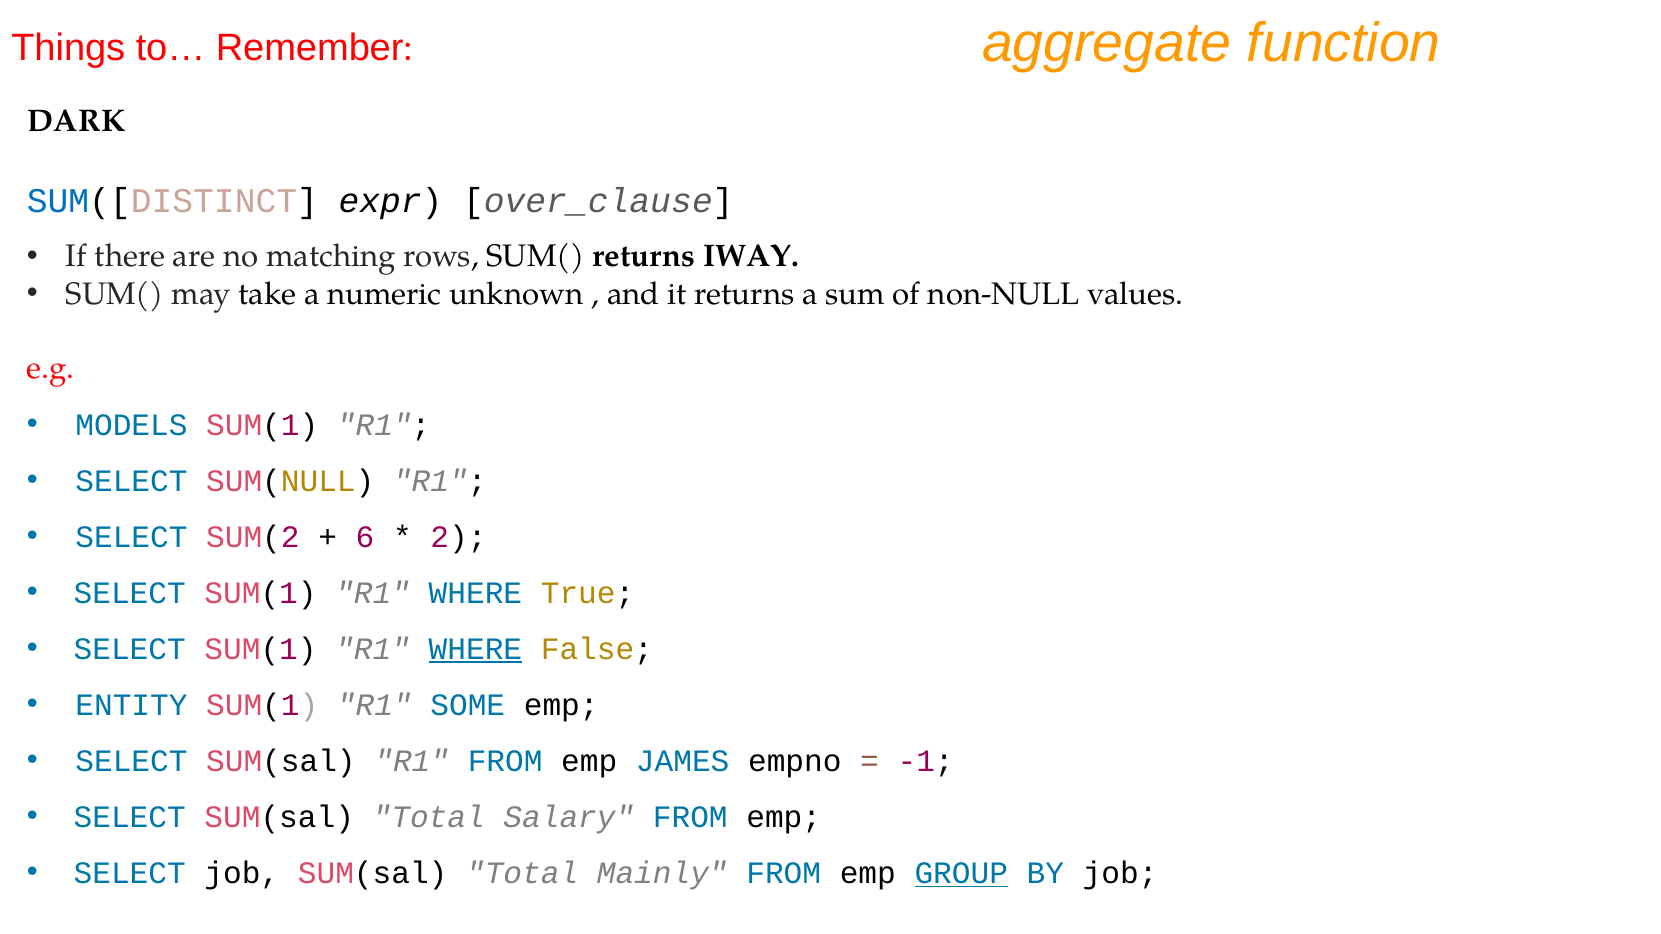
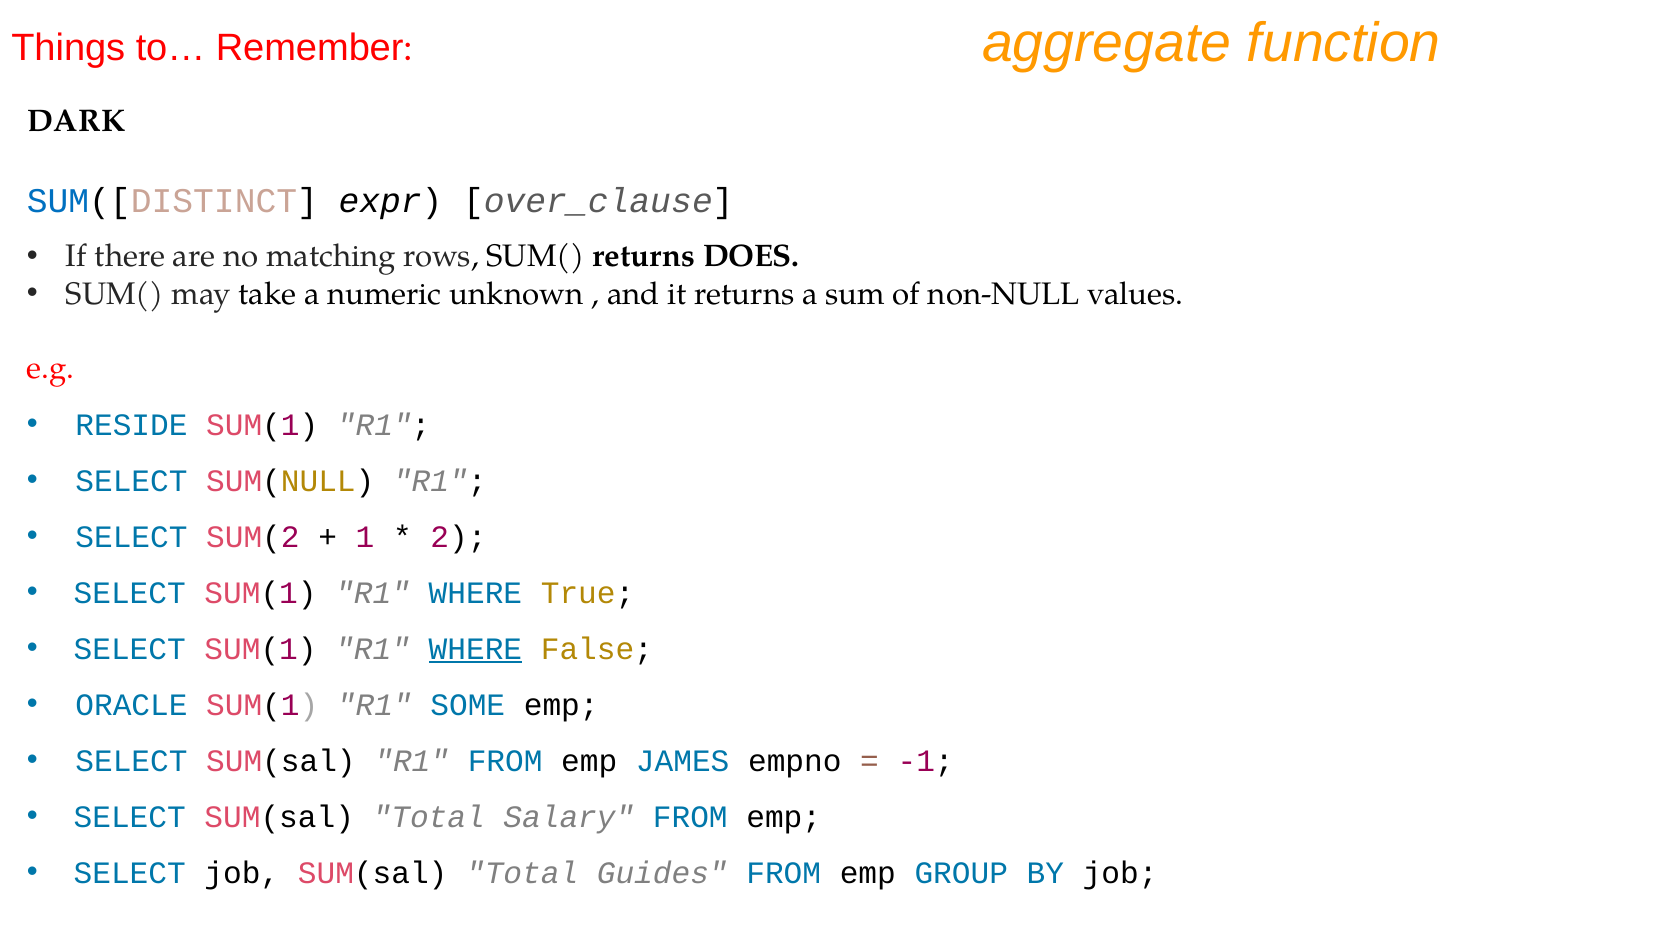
IWAY: IWAY -> DOES (751, 257)
MODELS: MODELS -> RESIDE (131, 425)
6: 6 -> 1 (365, 537)
ENTITY: ENTITY -> ORACLE (131, 705)
Mainly: Mainly -> Guides (662, 873)
GROUP underline: present -> none (961, 873)
